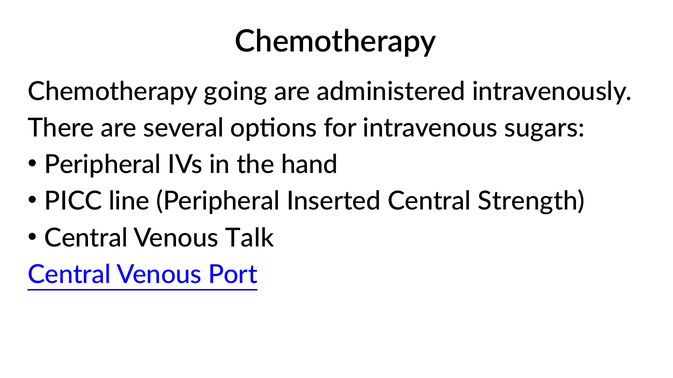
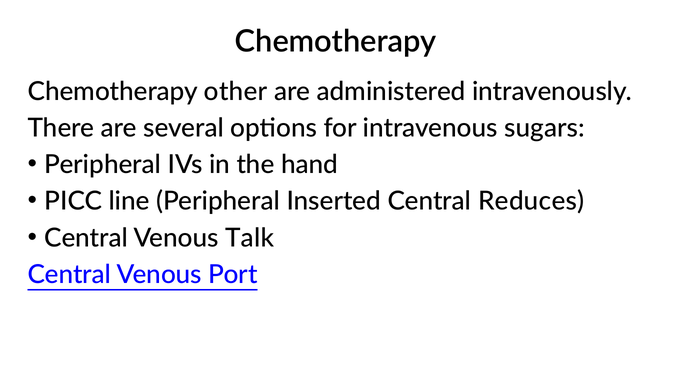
going: going -> other (236, 92)
Strength: Strength -> Reduces (531, 202)
